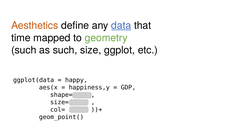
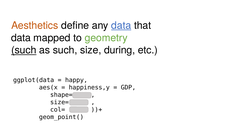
time: time -> data (21, 38)
such underline: none -> present (24, 50)
ggplot: ggplot -> during (120, 50)
